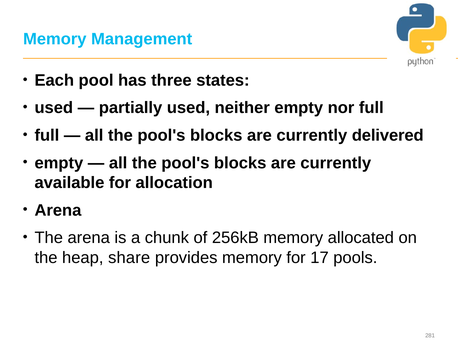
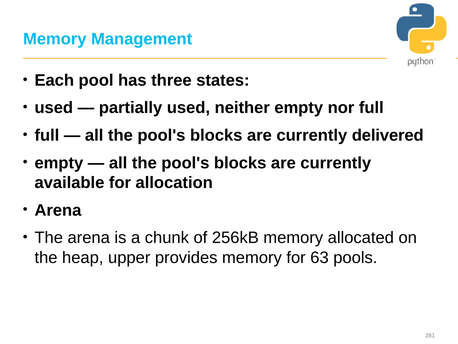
share: share -> upper (129, 257)
17: 17 -> 63 (319, 257)
